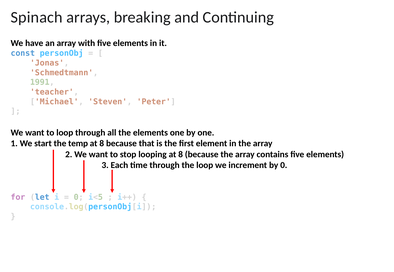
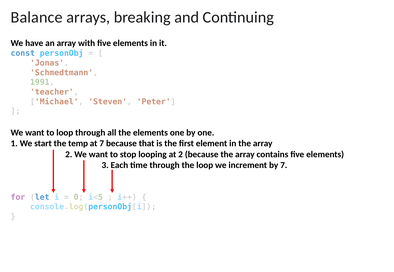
Spinach: Spinach -> Balance (37, 17)
8: 8 -> 7 (102, 144)
looping at 8: 8 -> 2 (181, 155)
by 0: 0 -> 7 (284, 166)
